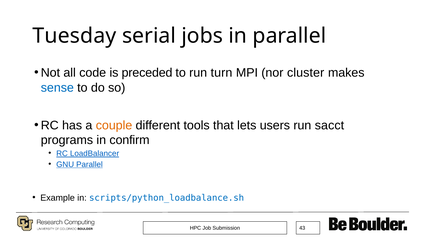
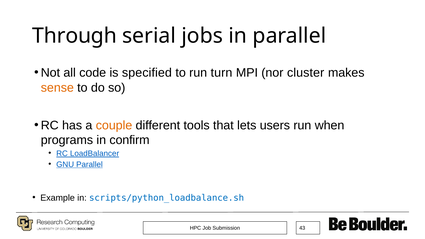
Tuesday: Tuesday -> Through (75, 36)
preceded: preceded -> specified (147, 73)
sense colour: blue -> orange (57, 88)
sacct: sacct -> when (330, 125)
